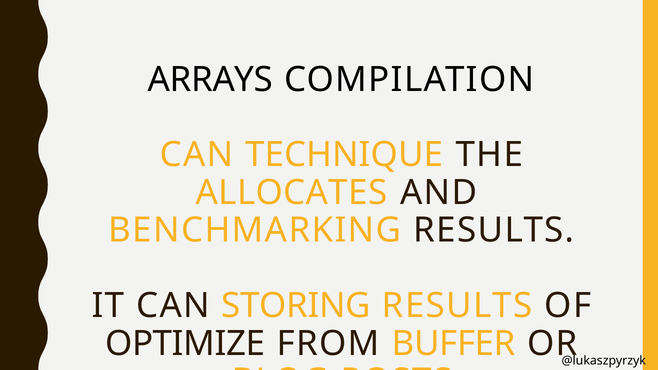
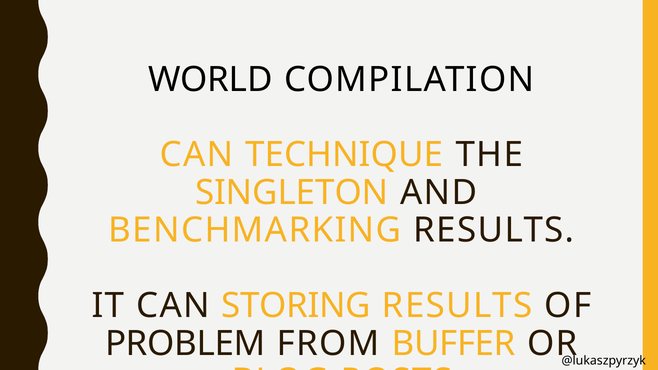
ARRAYS: ARRAYS -> WORLD (210, 80)
ALLOCATES: ALLOCATES -> SINGLETON (292, 193)
OPTIMIZE: OPTIMIZE -> PROBLEM (185, 344)
